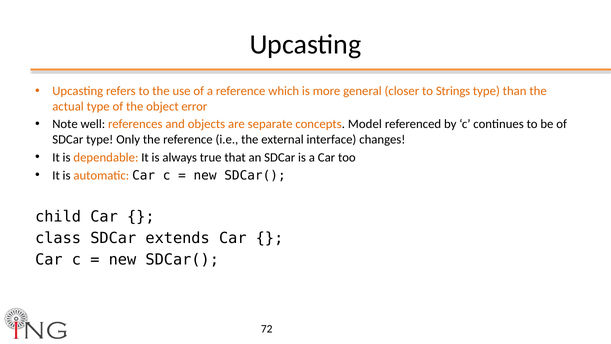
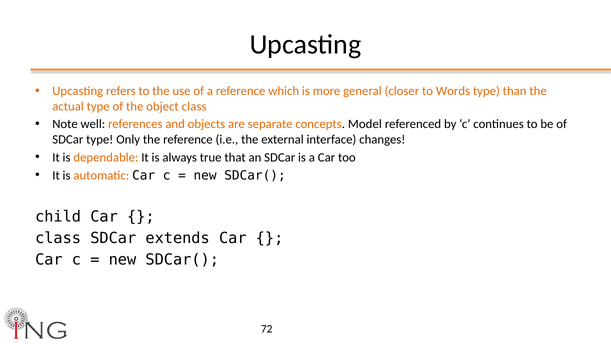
Strings: Strings -> Words (453, 91)
object error: error -> class (194, 106)
